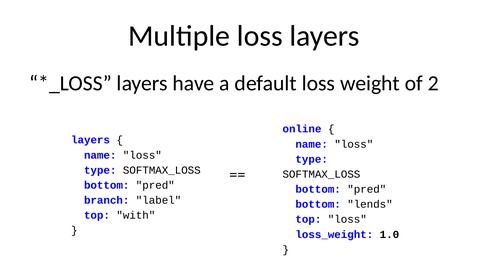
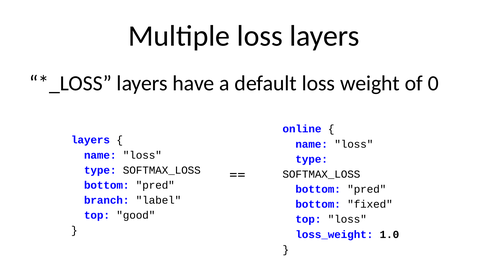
2: 2 -> 0 (433, 83)
lends: lends -> fixed (370, 205)
with: with -> good (136, 216)
